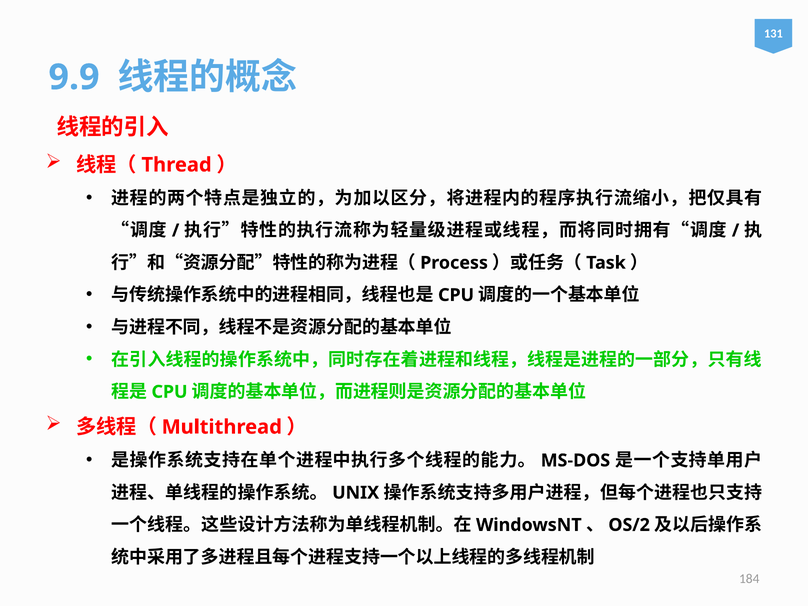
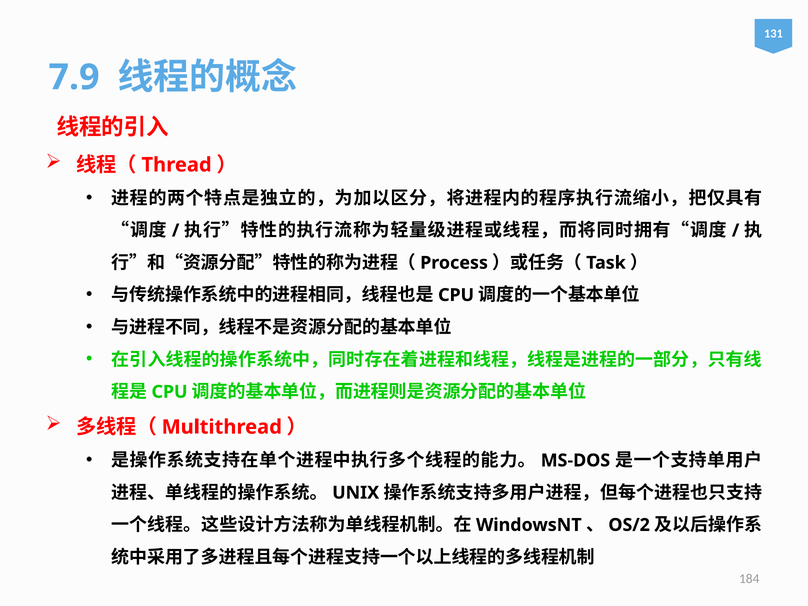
9.9: 9.9 -> 7.9 (74, 77)
